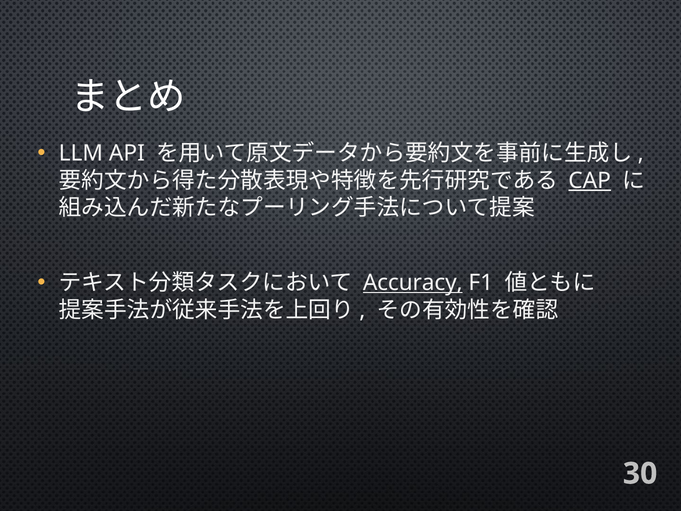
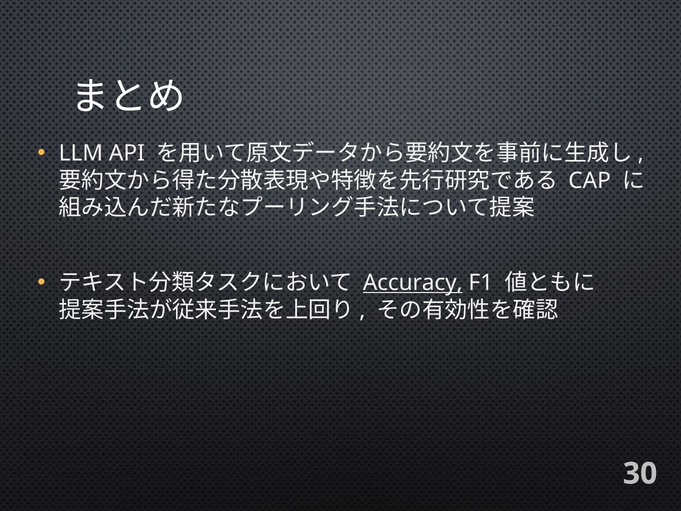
CAP underline: present -> none (590, 181)
